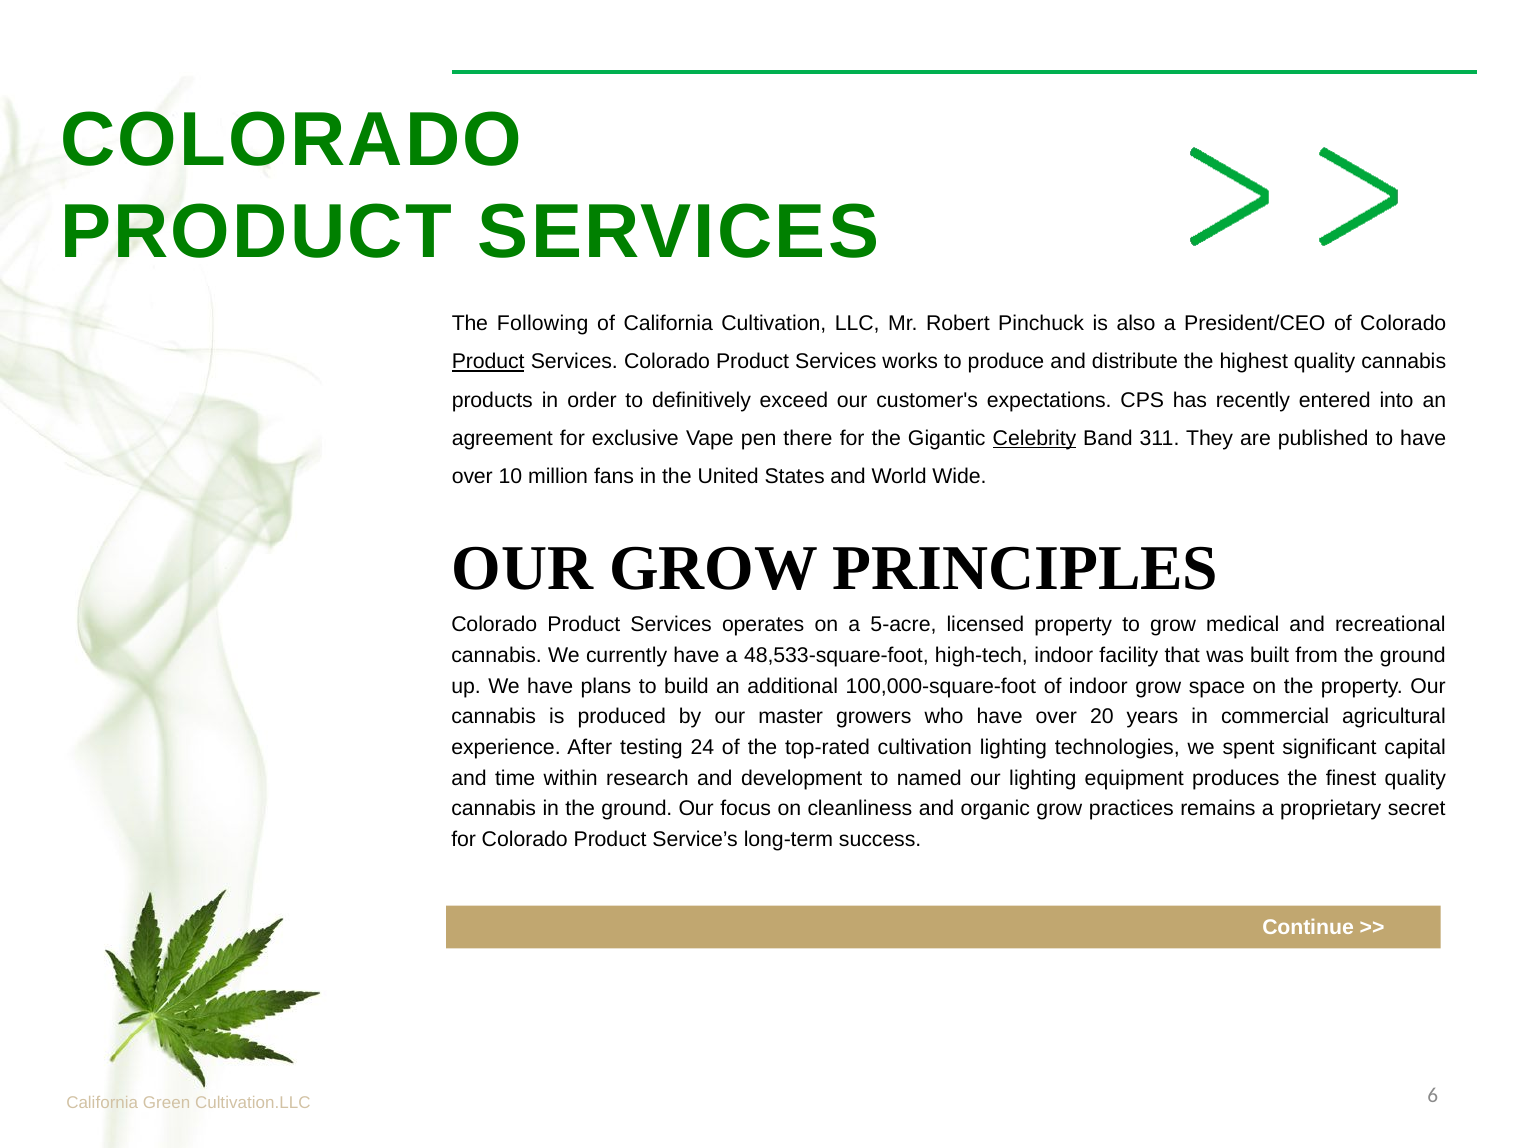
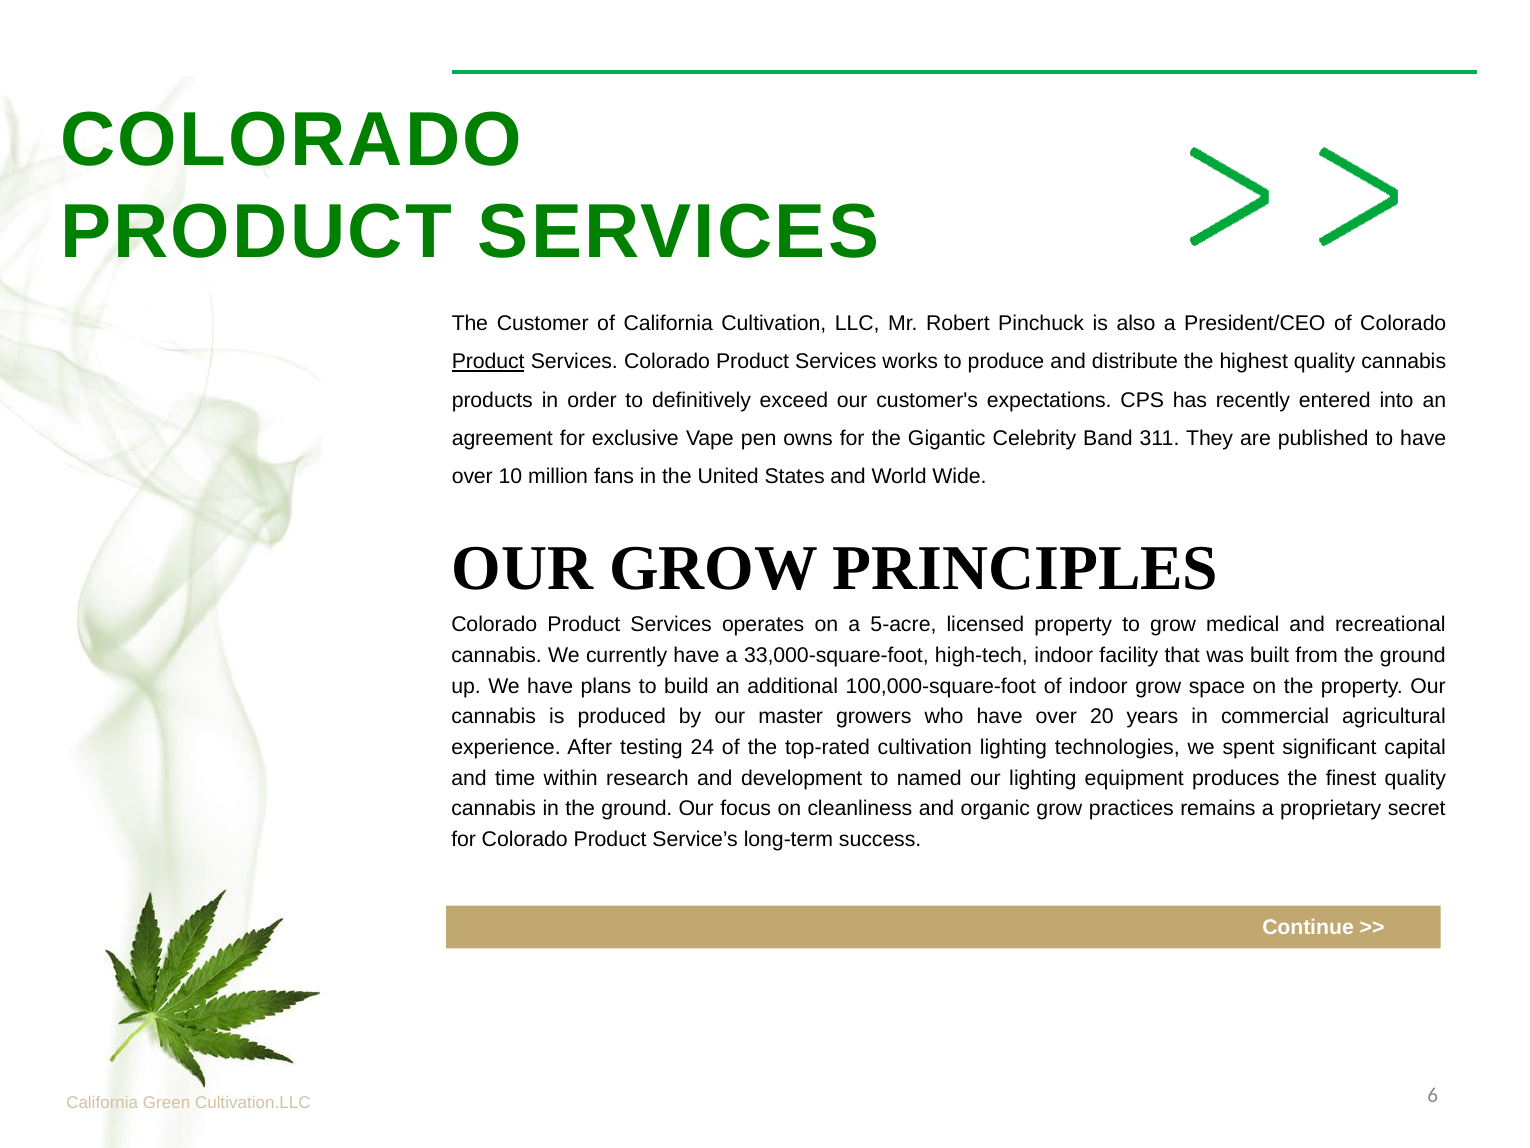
Following: Following -> Customer (543, 323)
there: there -> owns (808, 438)
Celebrity underline: present -> none (1035, 438)
48,533-square-foot: 48,533-square-foot -> 33,000-square-foot (836, 655)
